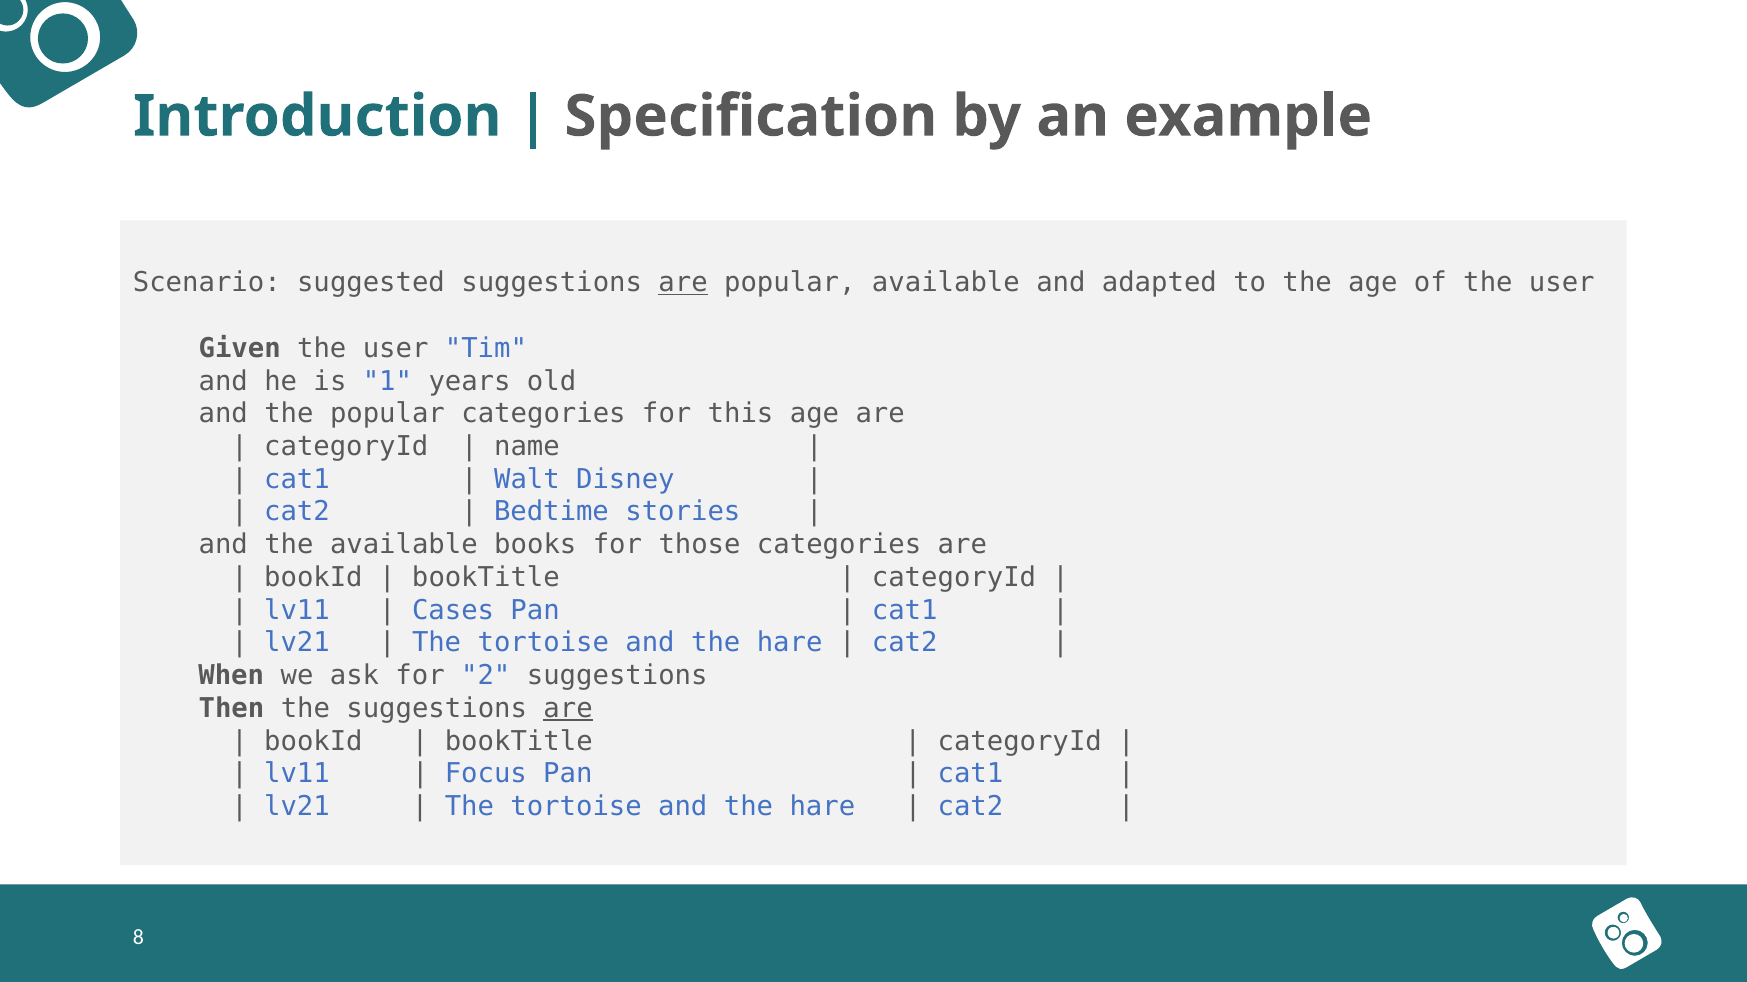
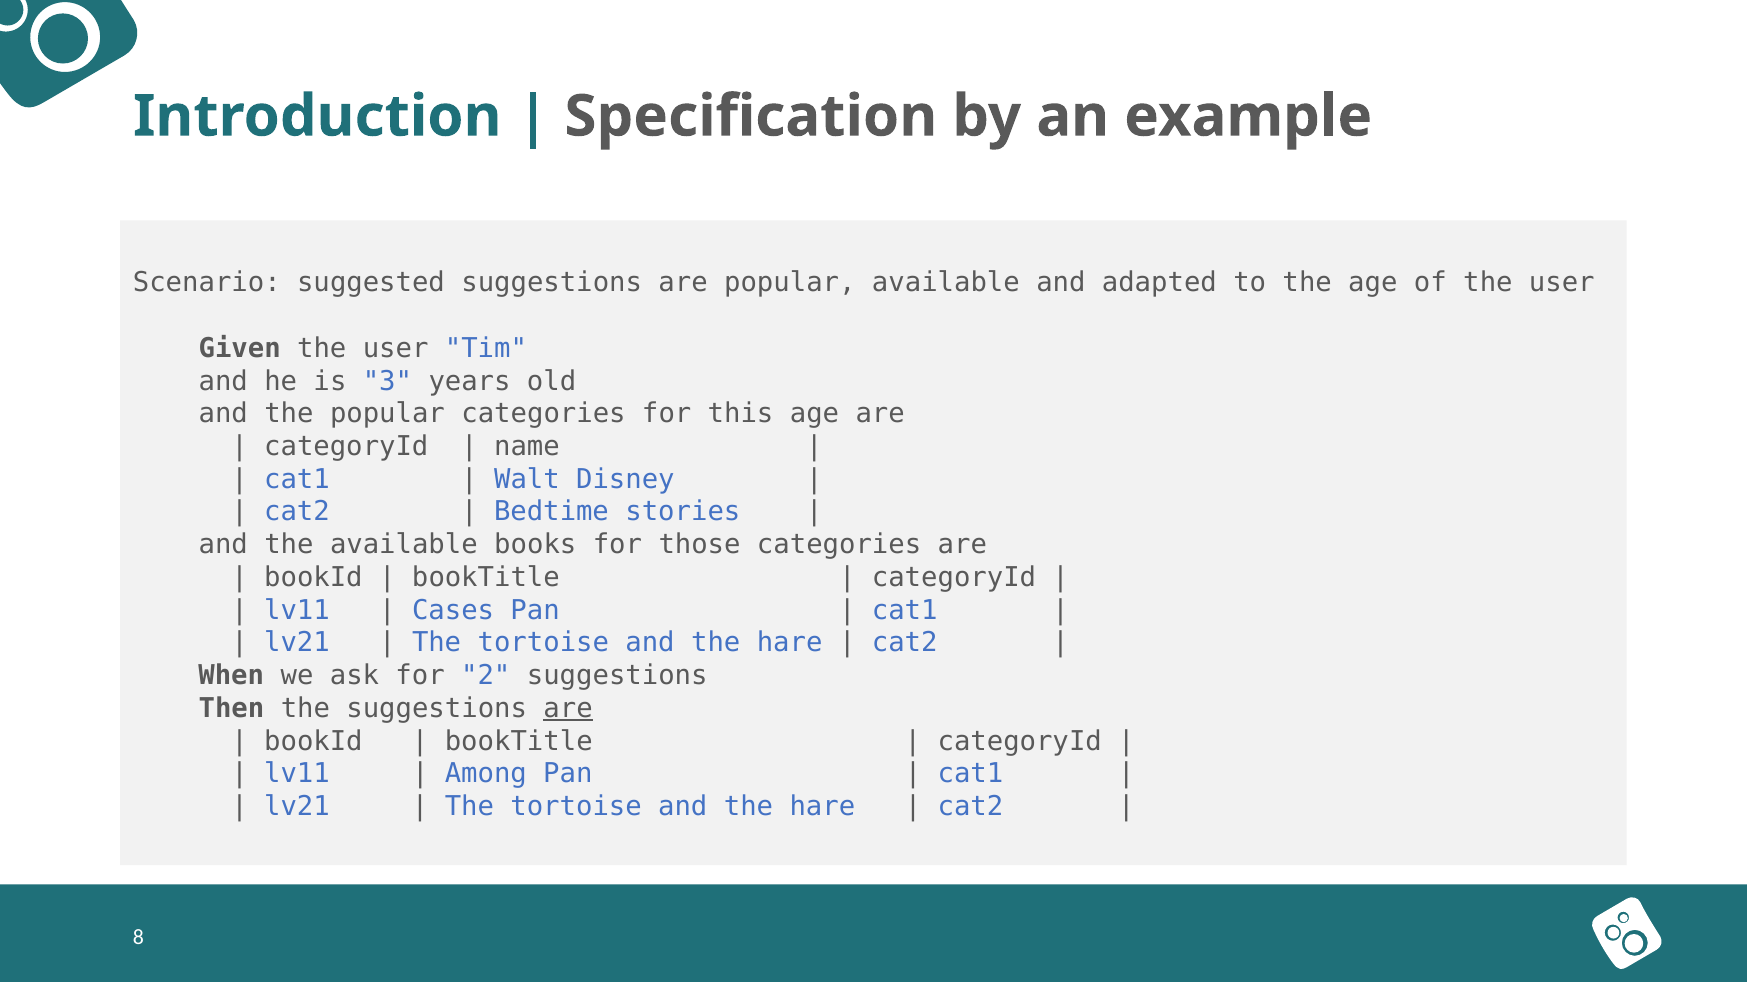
are underline: present -> none (683, 283)
1: 1 -> 3 (387, 381)
Focus: Focus -> Among (486, 774)
